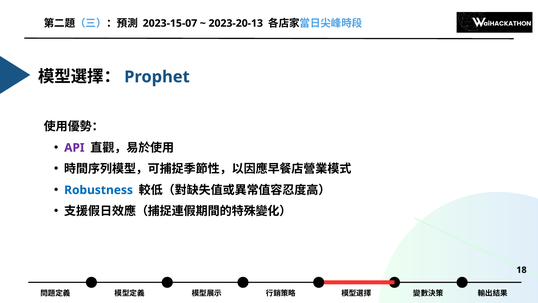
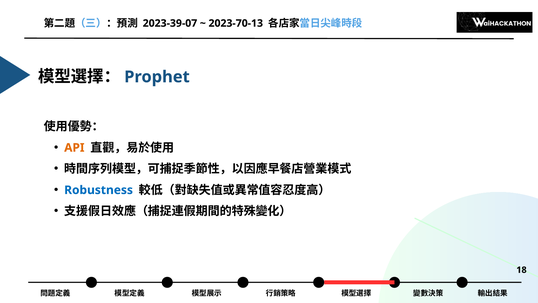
2023-15-07: 2023-15-07 -> 2023-39-07 (170, 23)
2023-20-13: 2023-20-13 -> 2023-70-13 (236, 23)
API colour: purple -> orange (74, 148)
